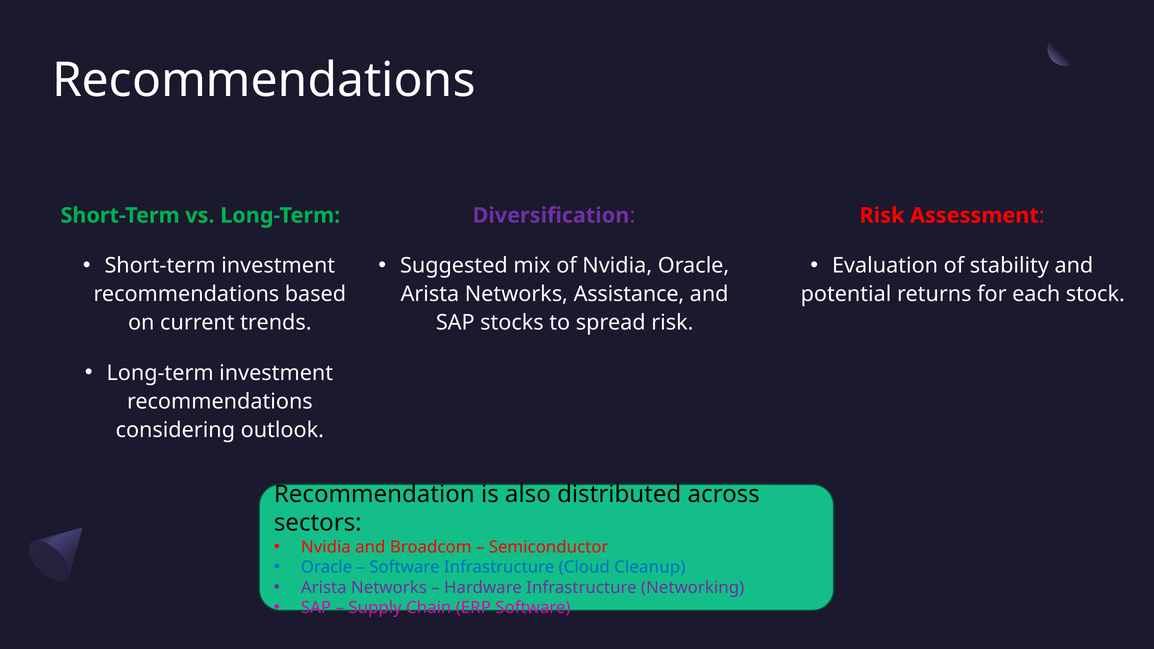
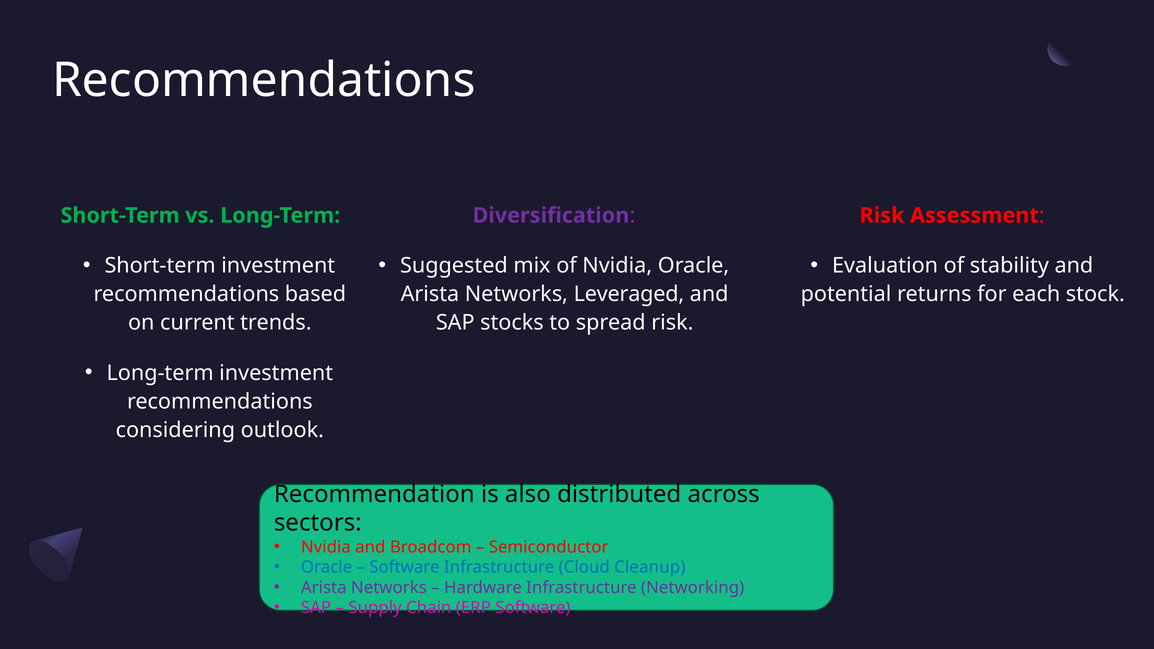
Assistance: Assistance -> Leveraged (629, 294)
